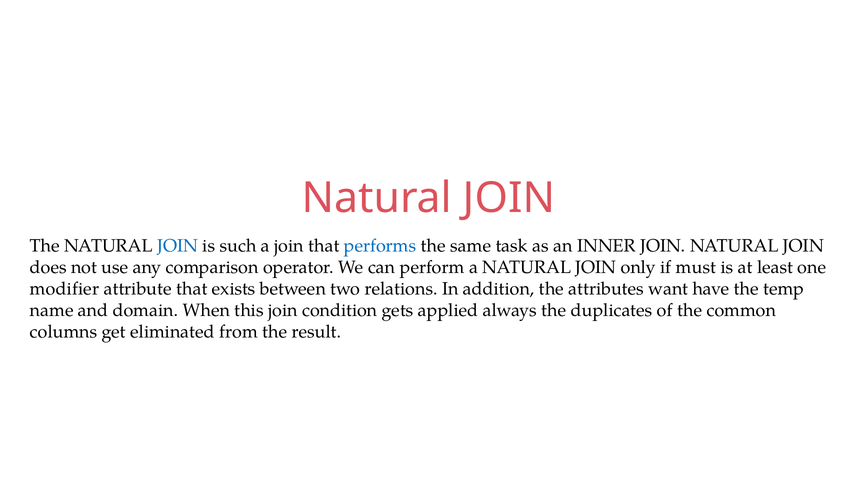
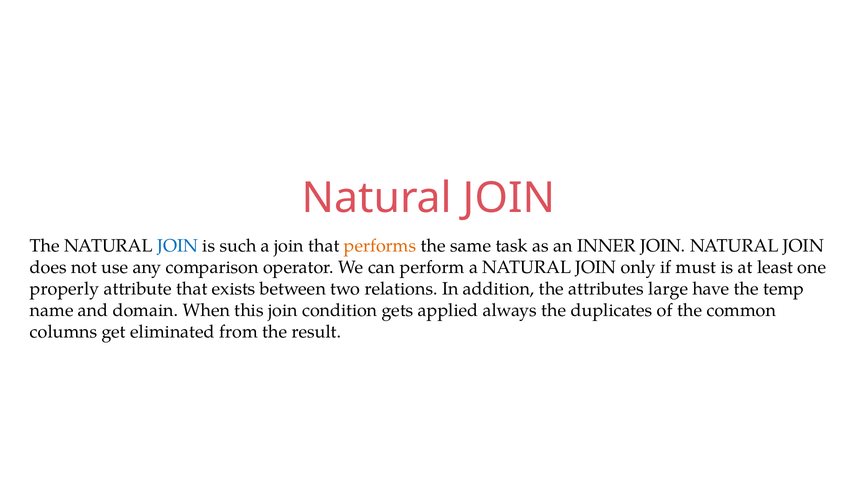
performs colour: blue -> orange (380, 246)
modifier: modifier -> properly (65, 289)
want: want -> large (668, 289)
